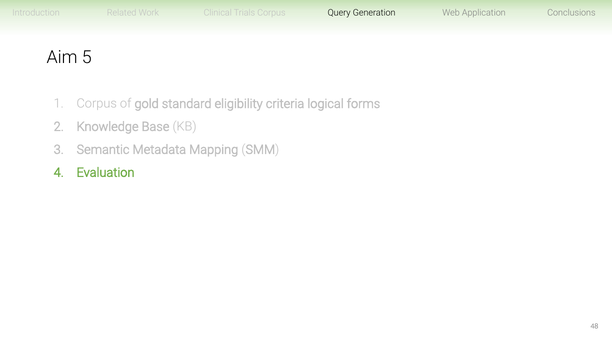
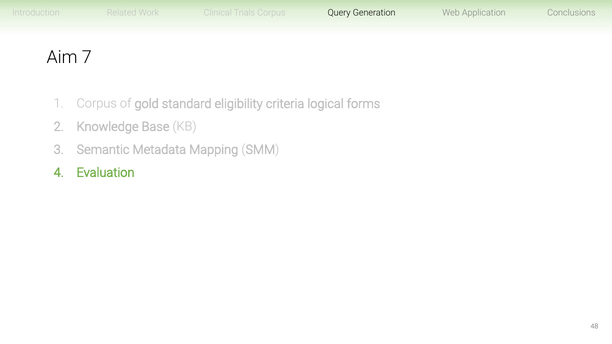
5: 5 -> 7 (87, 58)
